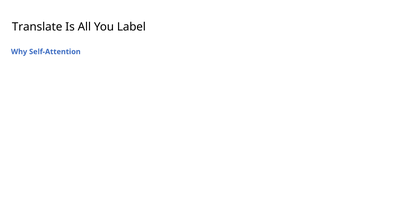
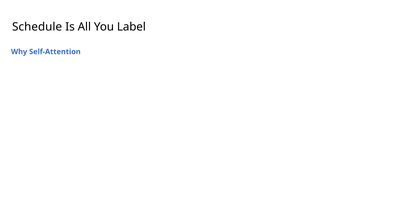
Translate: Translate -> Schedule (37, 27)
